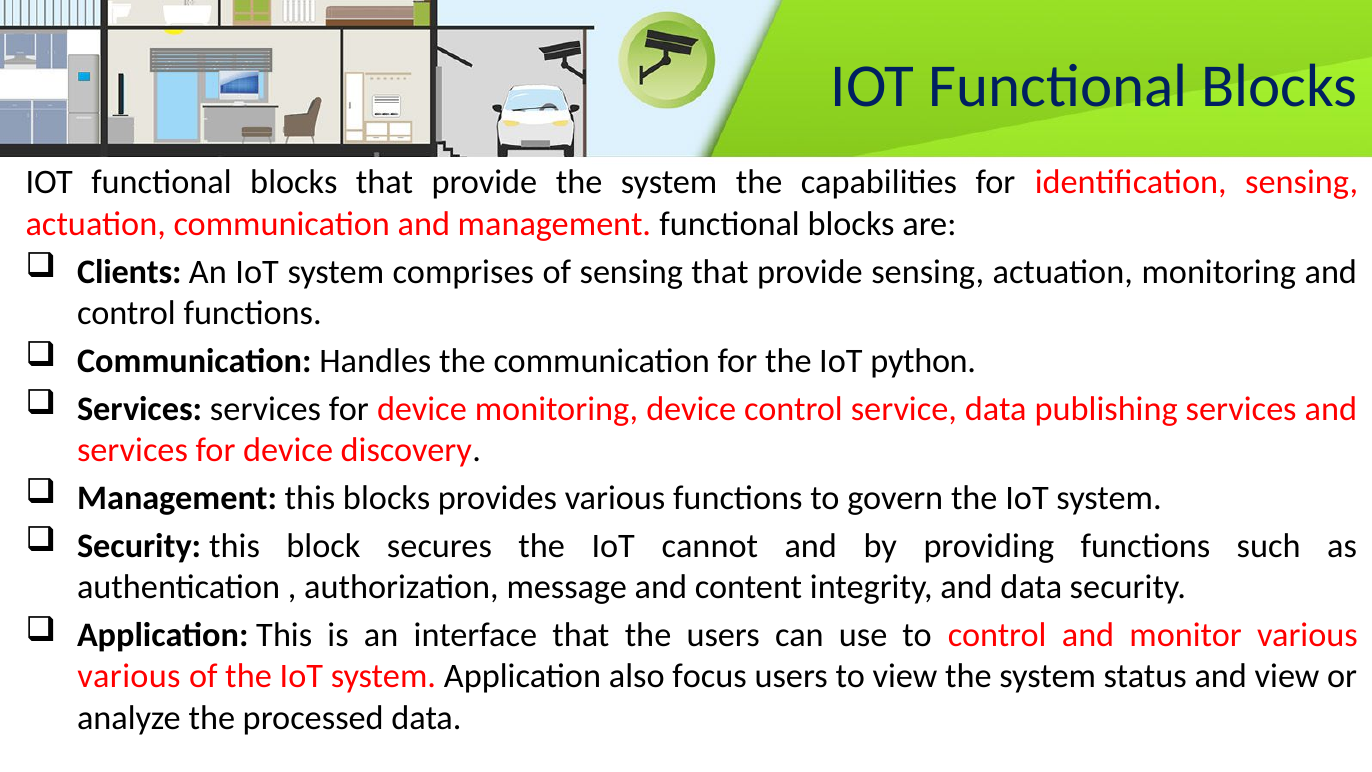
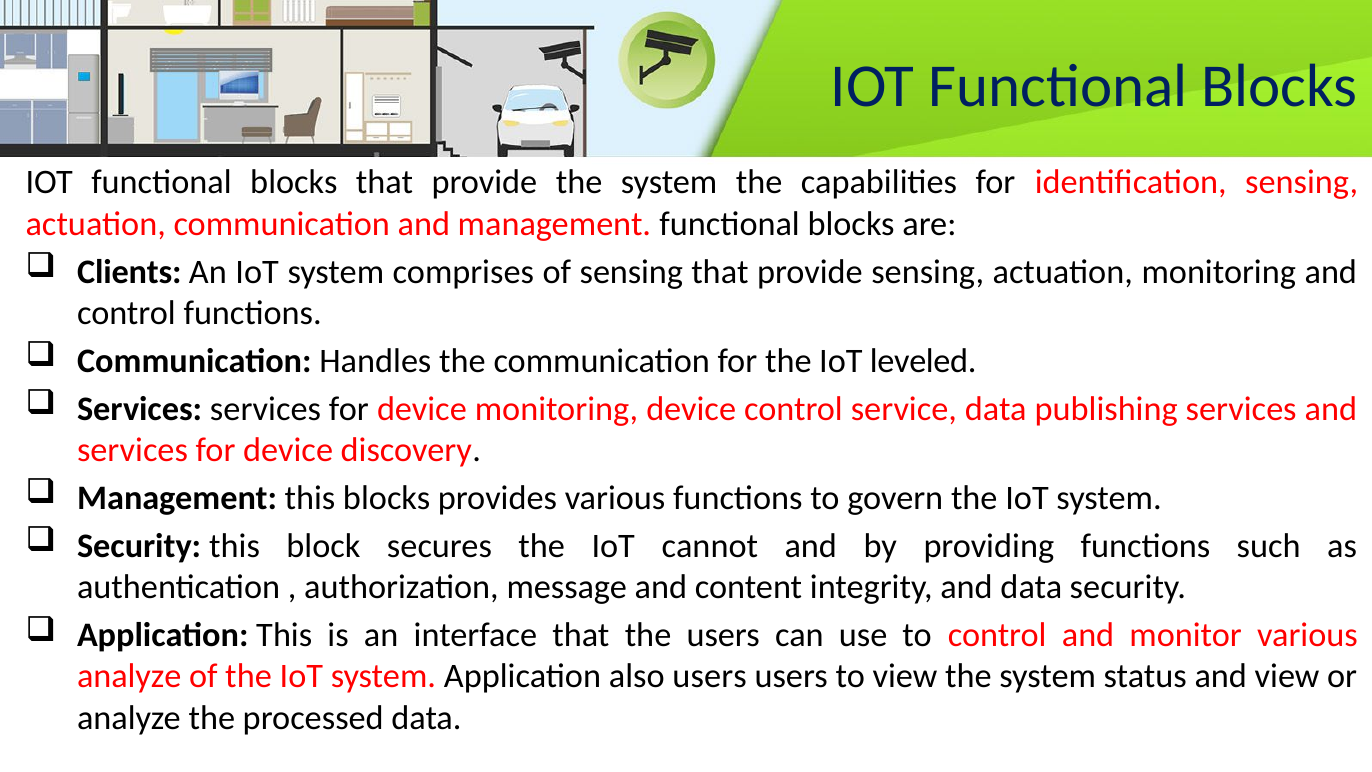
python: python -> leveled (923, 361)
various: various -> analyze (129, 676)
also focus: focus -> users (710, 676)
